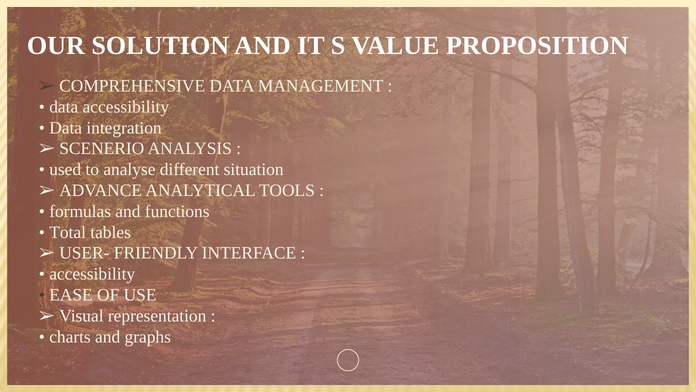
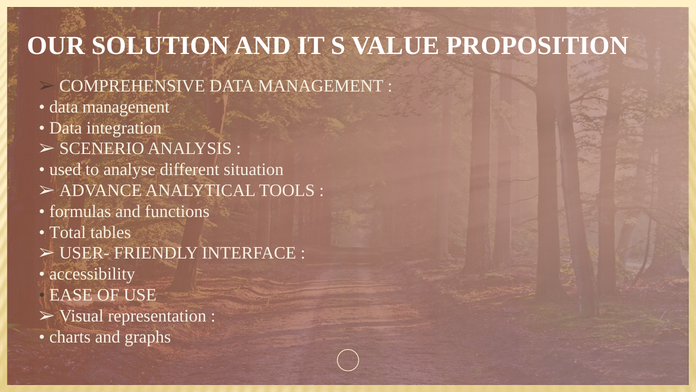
accessibility: accessibility -> management (126, 107)
